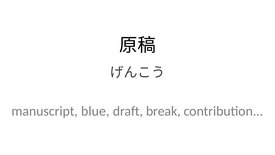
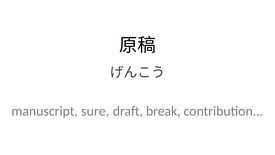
blue: blue -> sure (95, 111)
